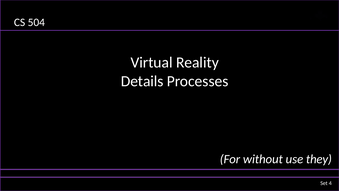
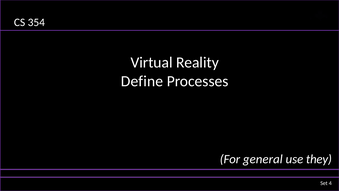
504: 504 -> 354 (36, 22)
Details: Details -> Define (142, 81)
without: without -> general (263, 159)
